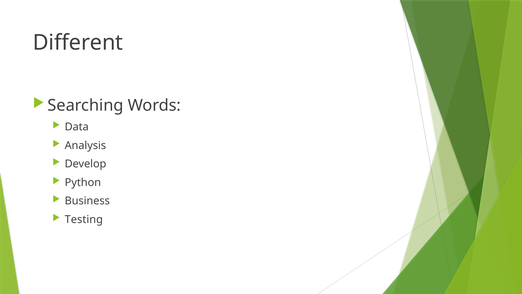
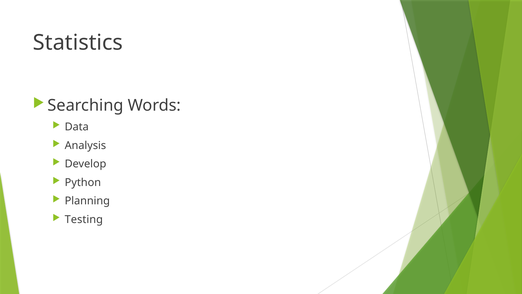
Different: Different -> Statistics (78, 43)
Business: Business -> Planning (87, 201)
